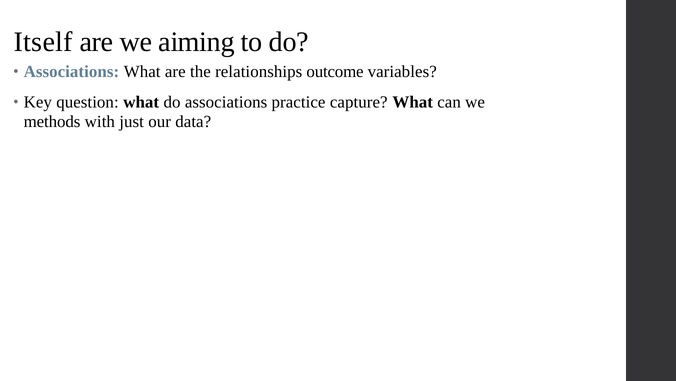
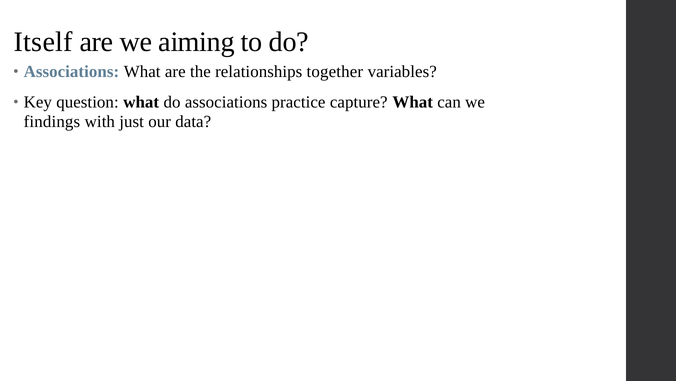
outcome: outcome -> together (335, 72)
methods: methods -> findings (52, 121)
